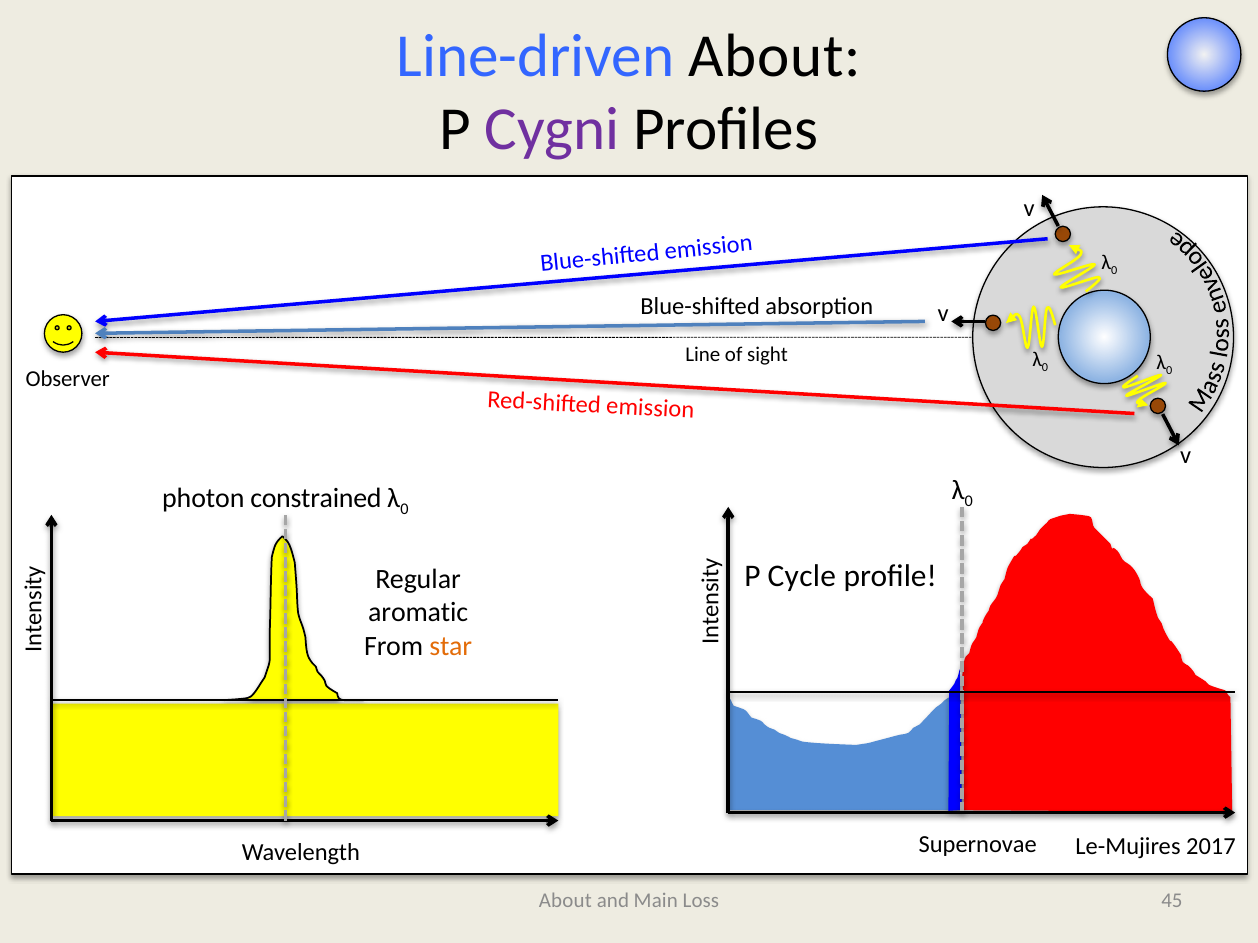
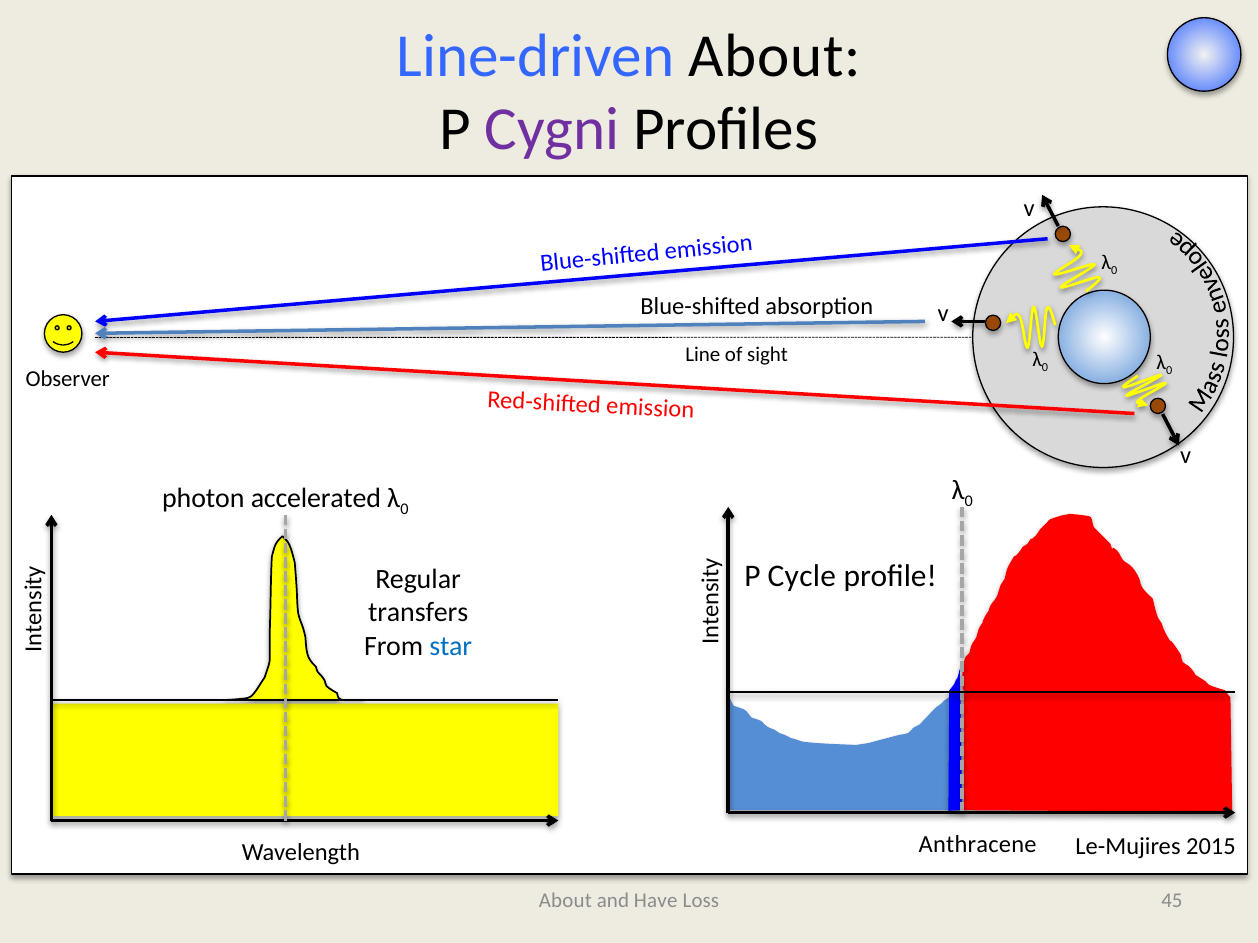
constrained: constrained -> accelerated (316, 499)
aromatic: aromatic -> transfers (418, 613)
star colour: orange -> blue (451, 646)
Supernovae: Supernovae -> Anthracene (978, 844)
2017: 2017 -> 2015 (1211, 847)
Main: Main -> Have (656, 901)
